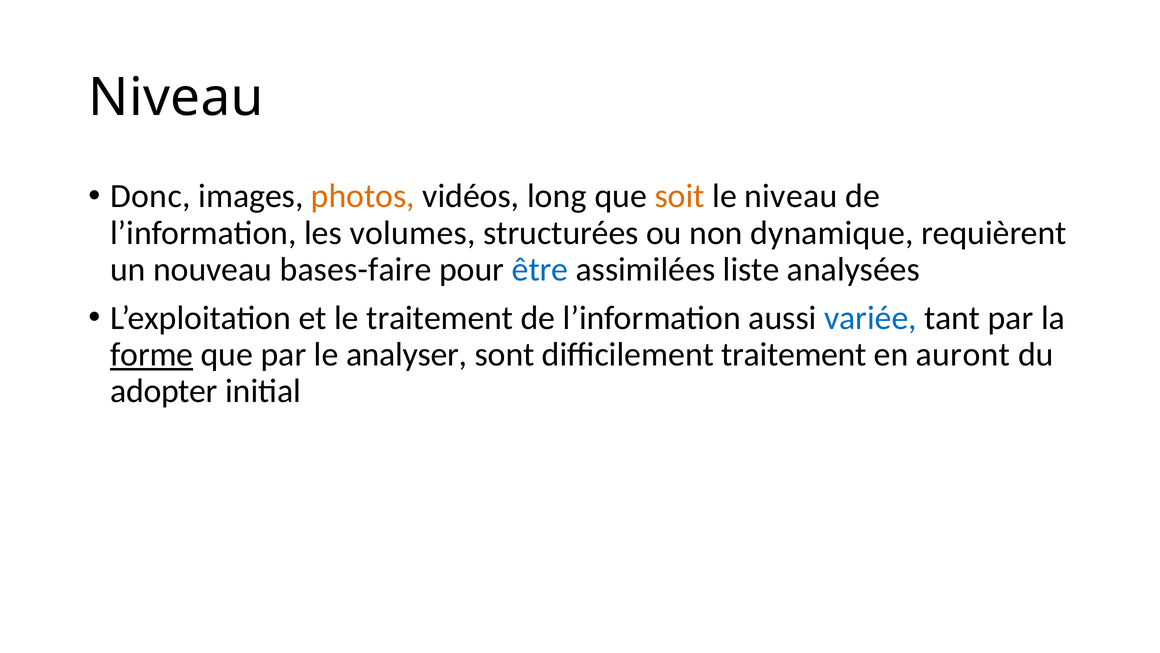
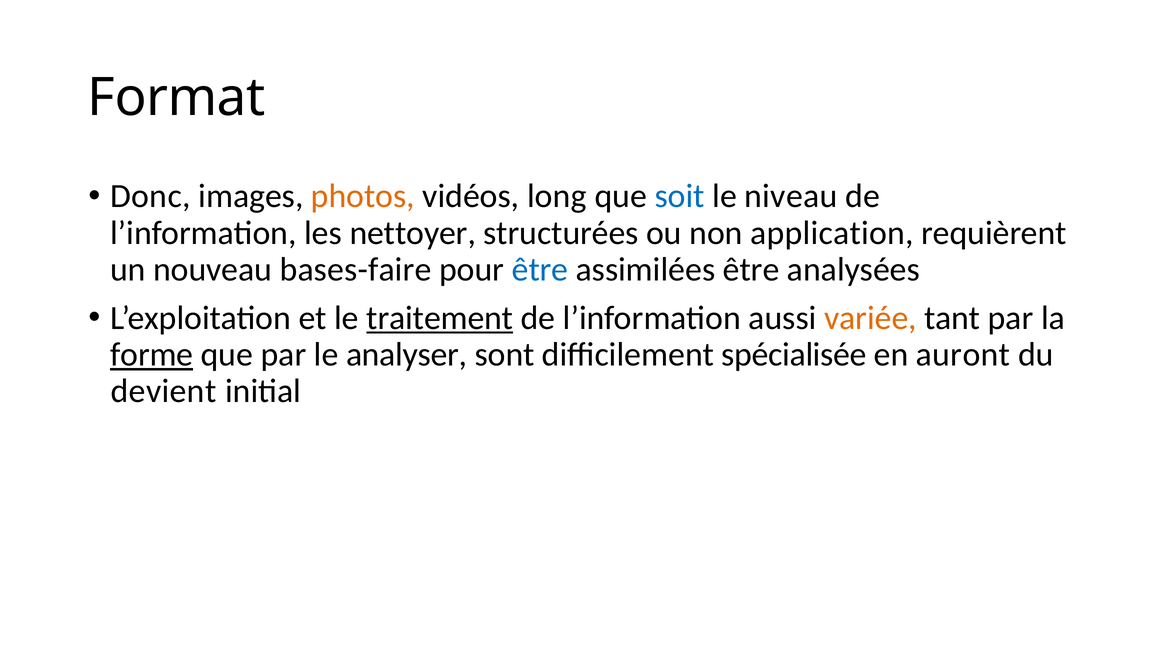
Niveau: Niveau -> Format (176, 97)
soit colour: orange -> blue (680, 196)
volumes: volumes -> nettoyer (413, 233)
dynamique: dynamique -> application (832, 233)
assimilées liste: liste -> être (751, 269)
traitement underline: none -> present (440, 318)
variée colour: blue -> orange (870, 318)
difficilement traitement: traitement -> spécialisée (794, 354)
adopter: adopter -> devient (164, 391)
